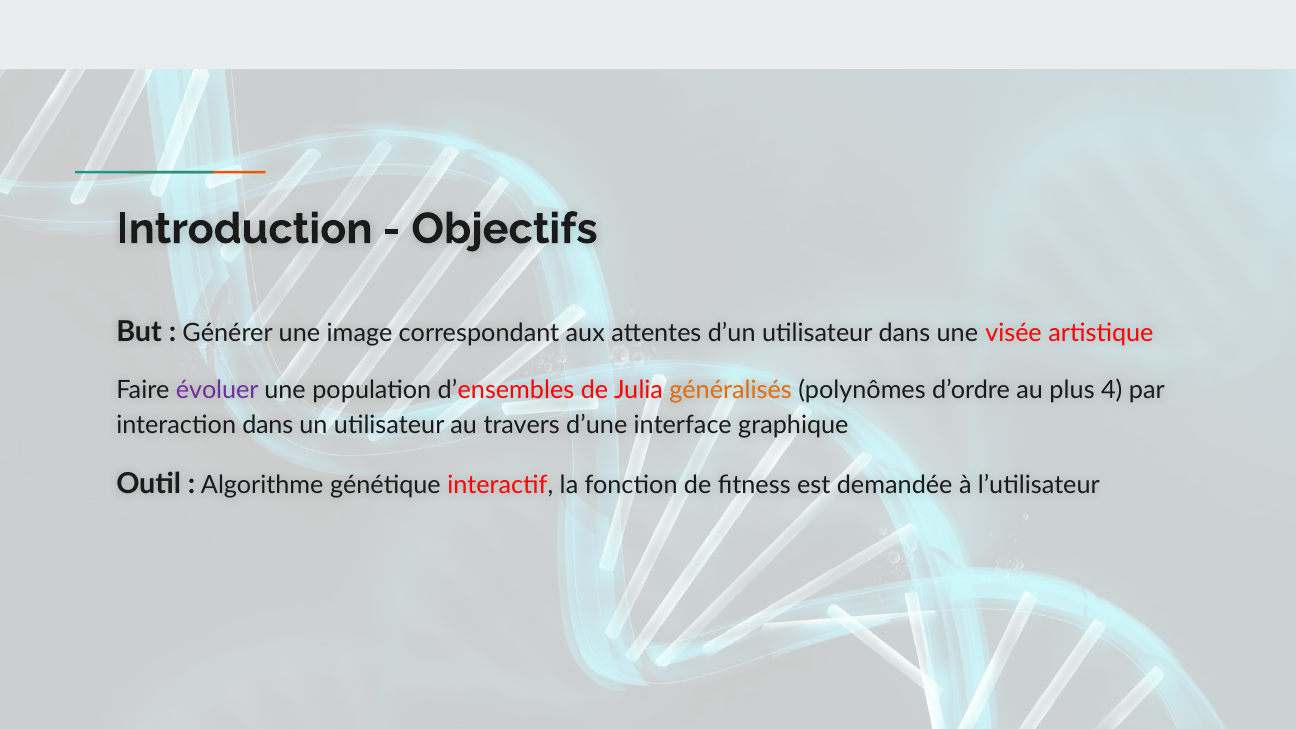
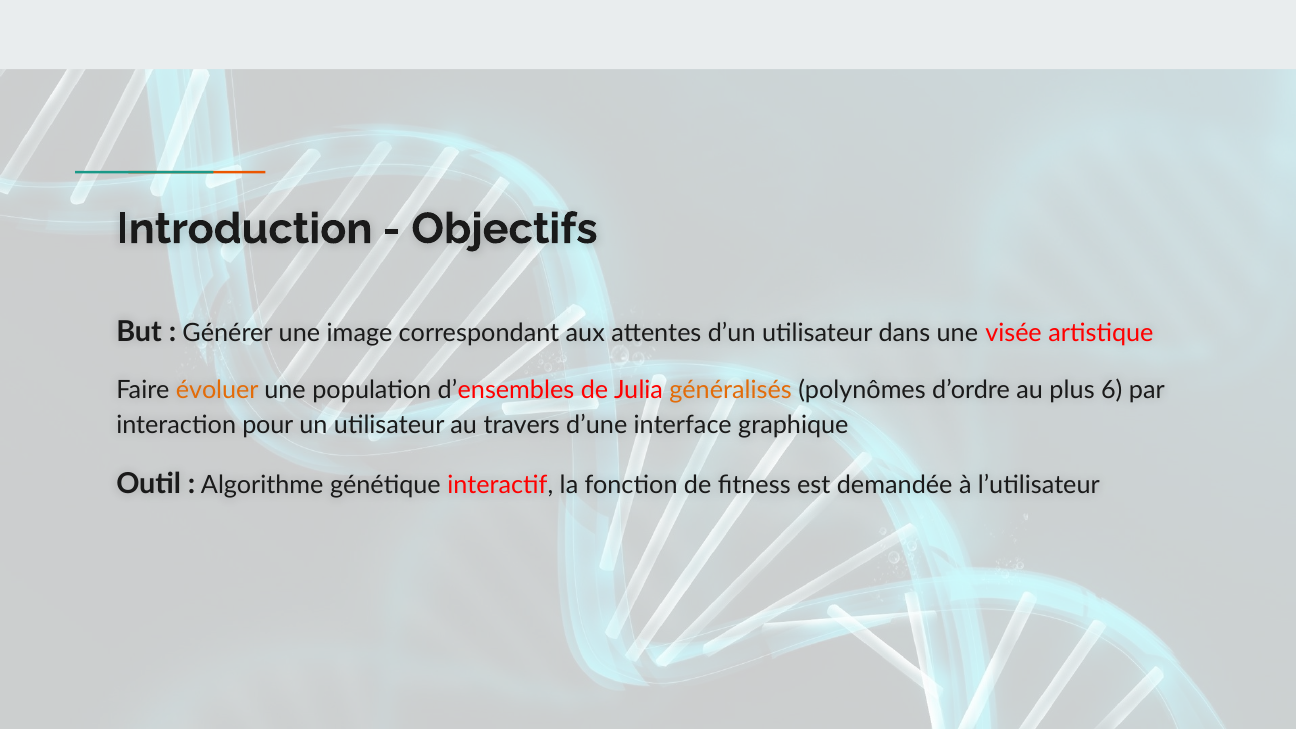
évoluer colour: purple -> orange (217, 390)
4: 4 -> 6 (1112, 390)
interaction dans: dans -> pour (268, 425)
